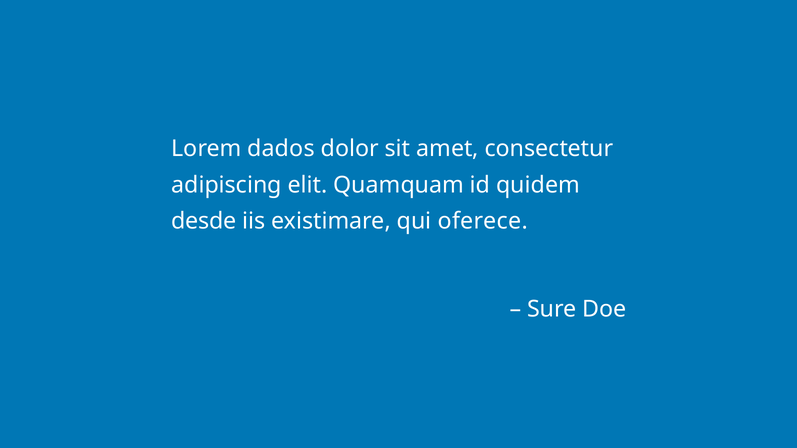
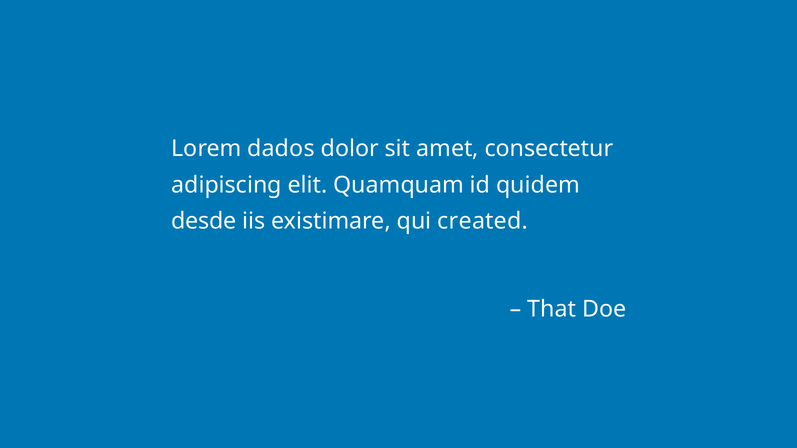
oferece: oferece -> created (483, 221)
Sure: Sure -> That (552, 309)
